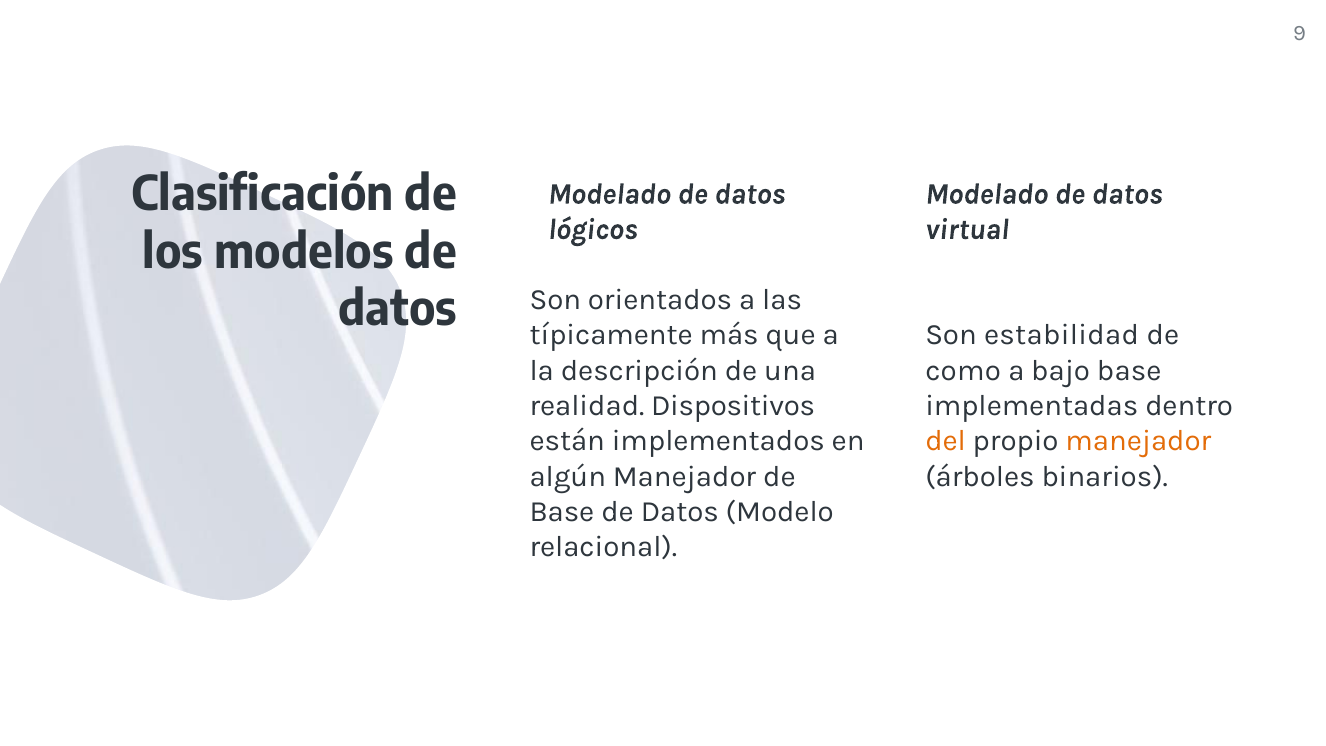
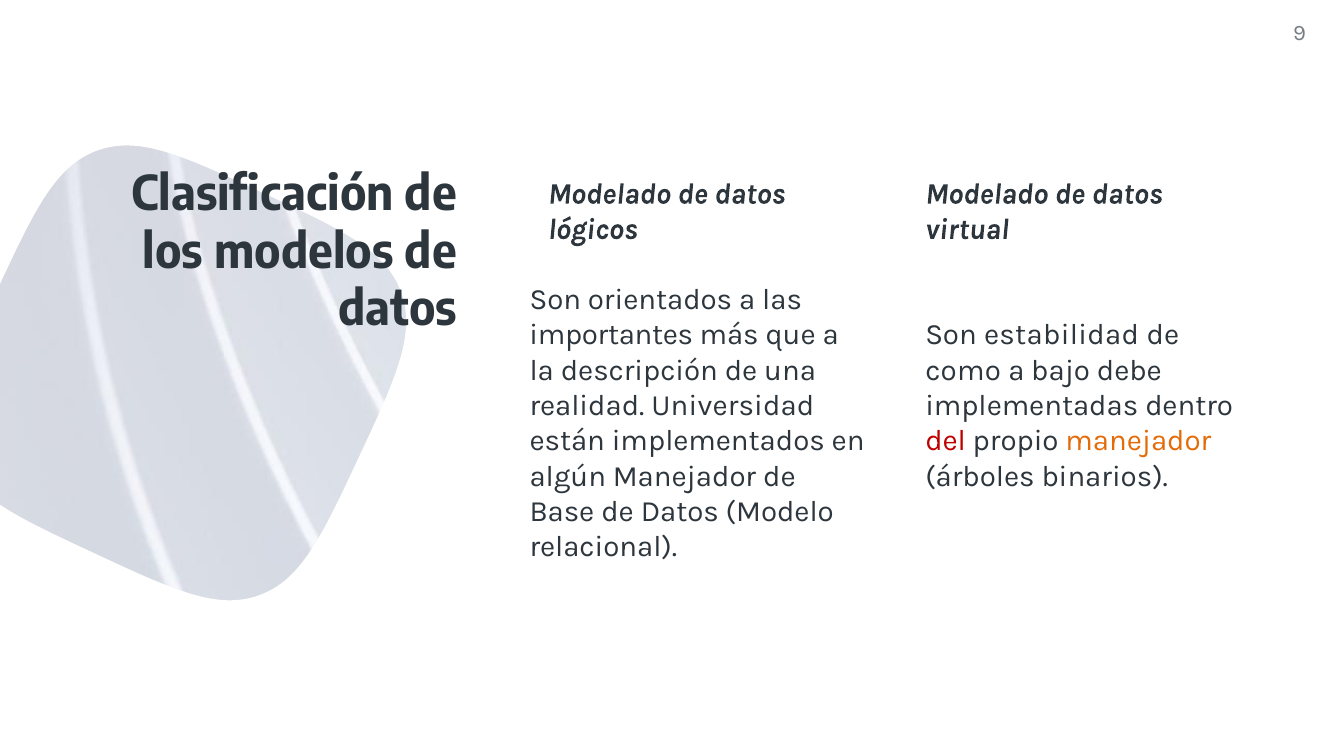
típicamente: típicamente -> importantes (611, 335)
bajo base: base -> debe (1129, 370)
Dispositivos: Dispositivos -> Universidad (733, 406)
del colour: orange -> red (946, 441)
